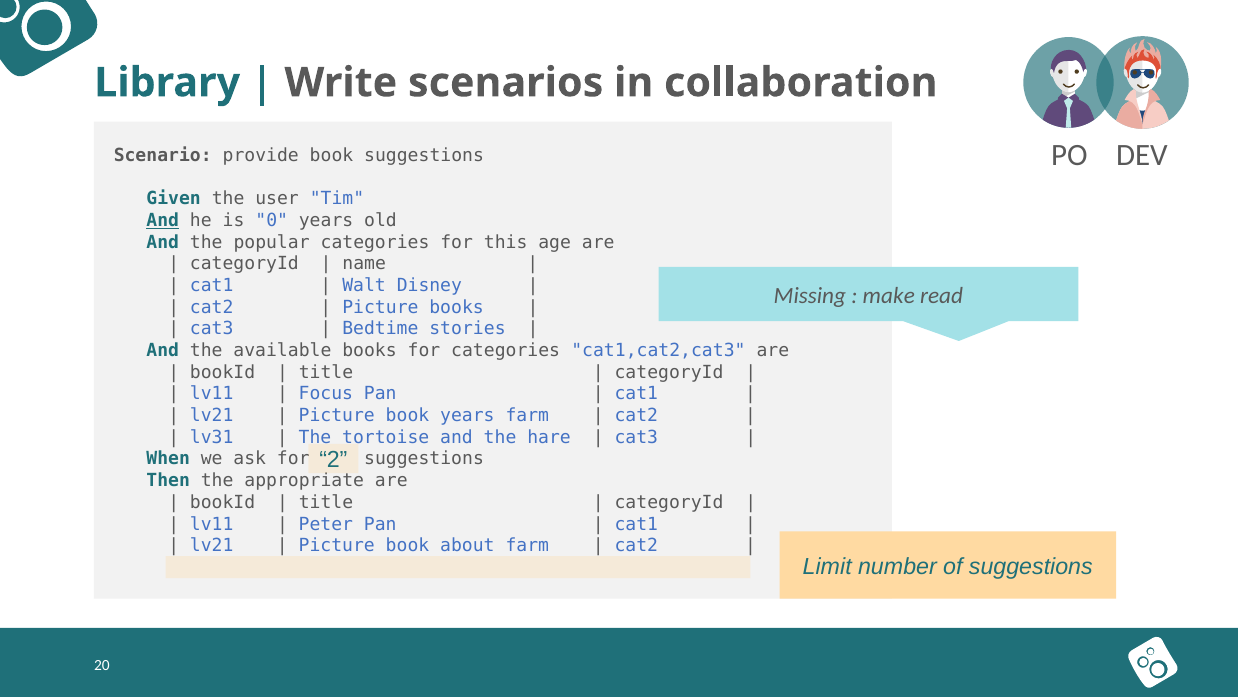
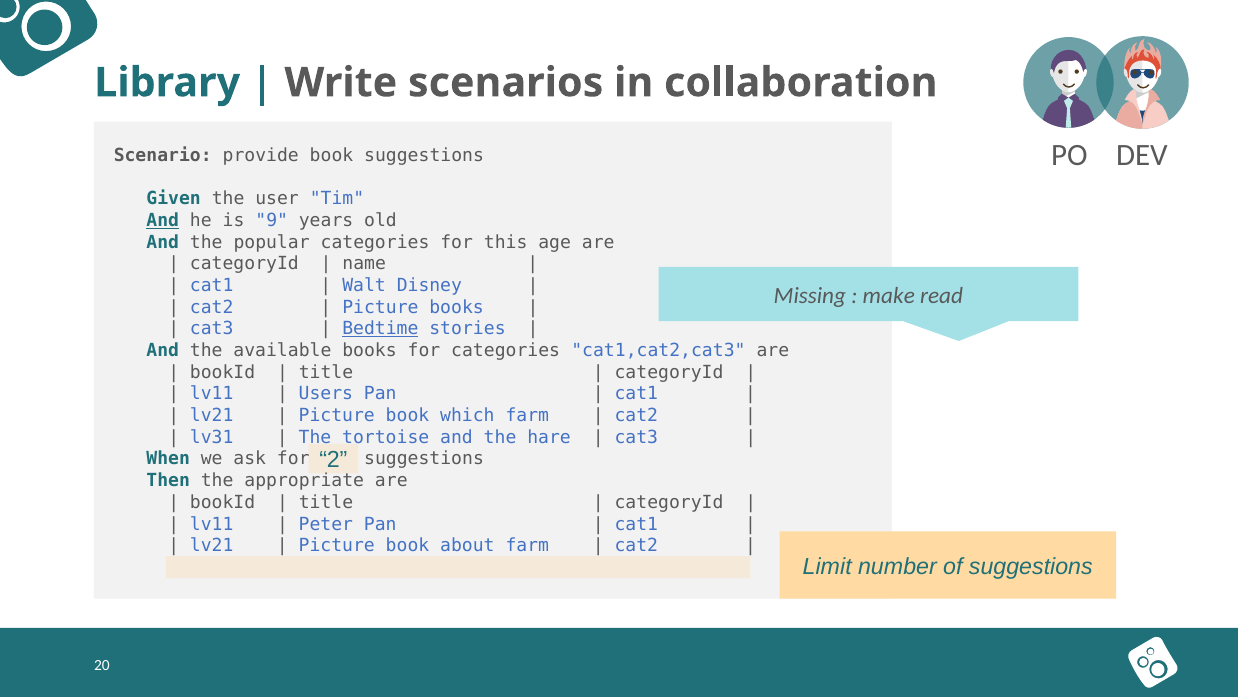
0: 0 -> 9 (272, 220)
Bedtime underline: none -> present (380, 329)
Focus: Focus -> Users (326, 394)
book years: years -> which (467, 415)
